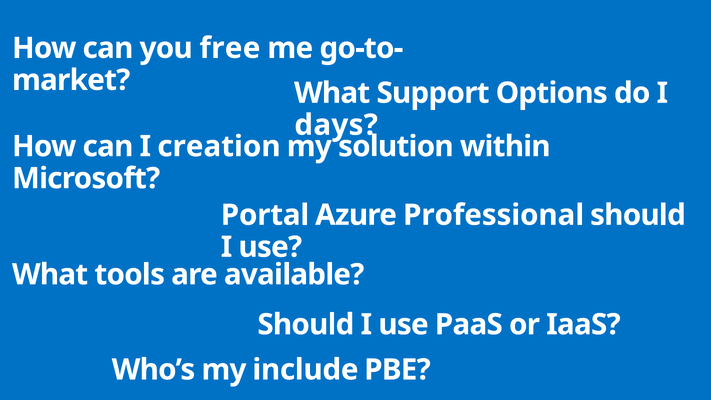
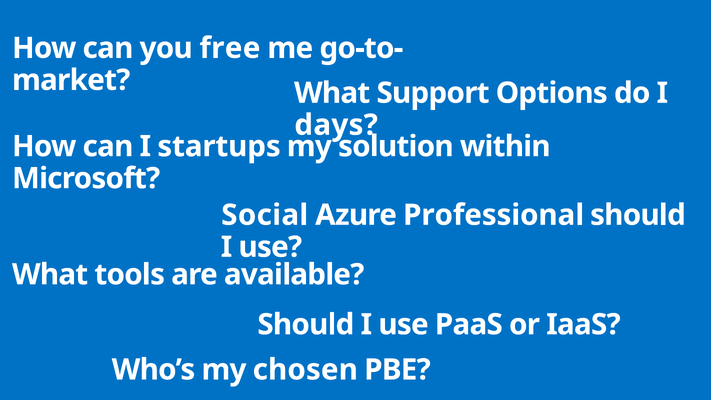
creation: creation -> startups (219, 146)
Portal: Portal -> Social (265, 215)
include: include -> chosen (305, 370)
